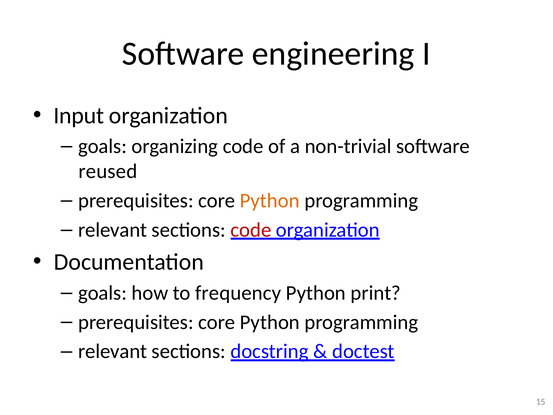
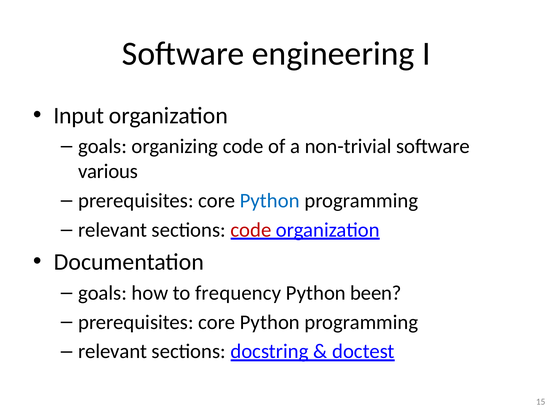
reused: reused -> various (108, 171)
Python colour: orange -> blue (270, 200)
print: print -> been (376, 293)
